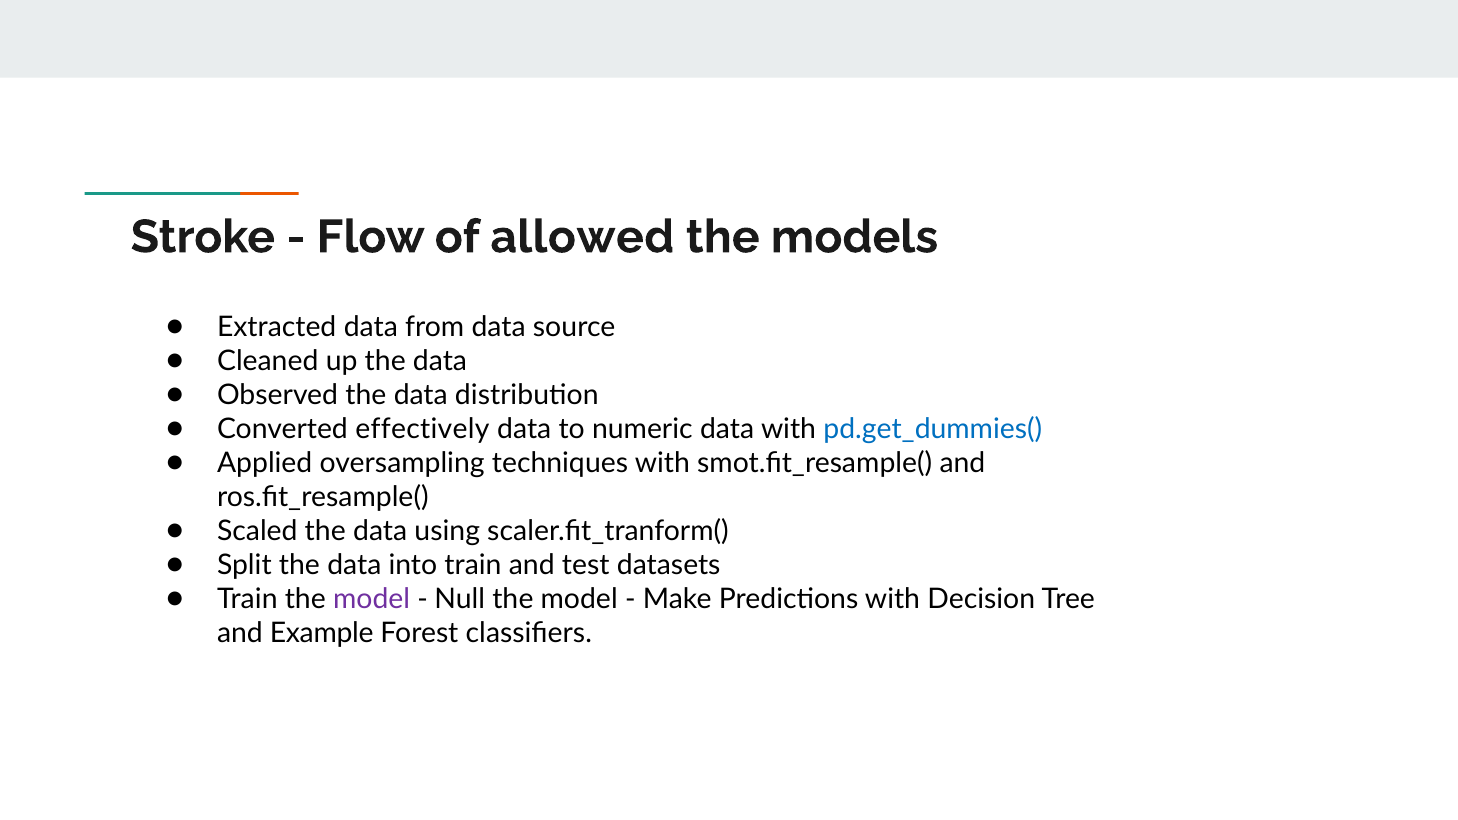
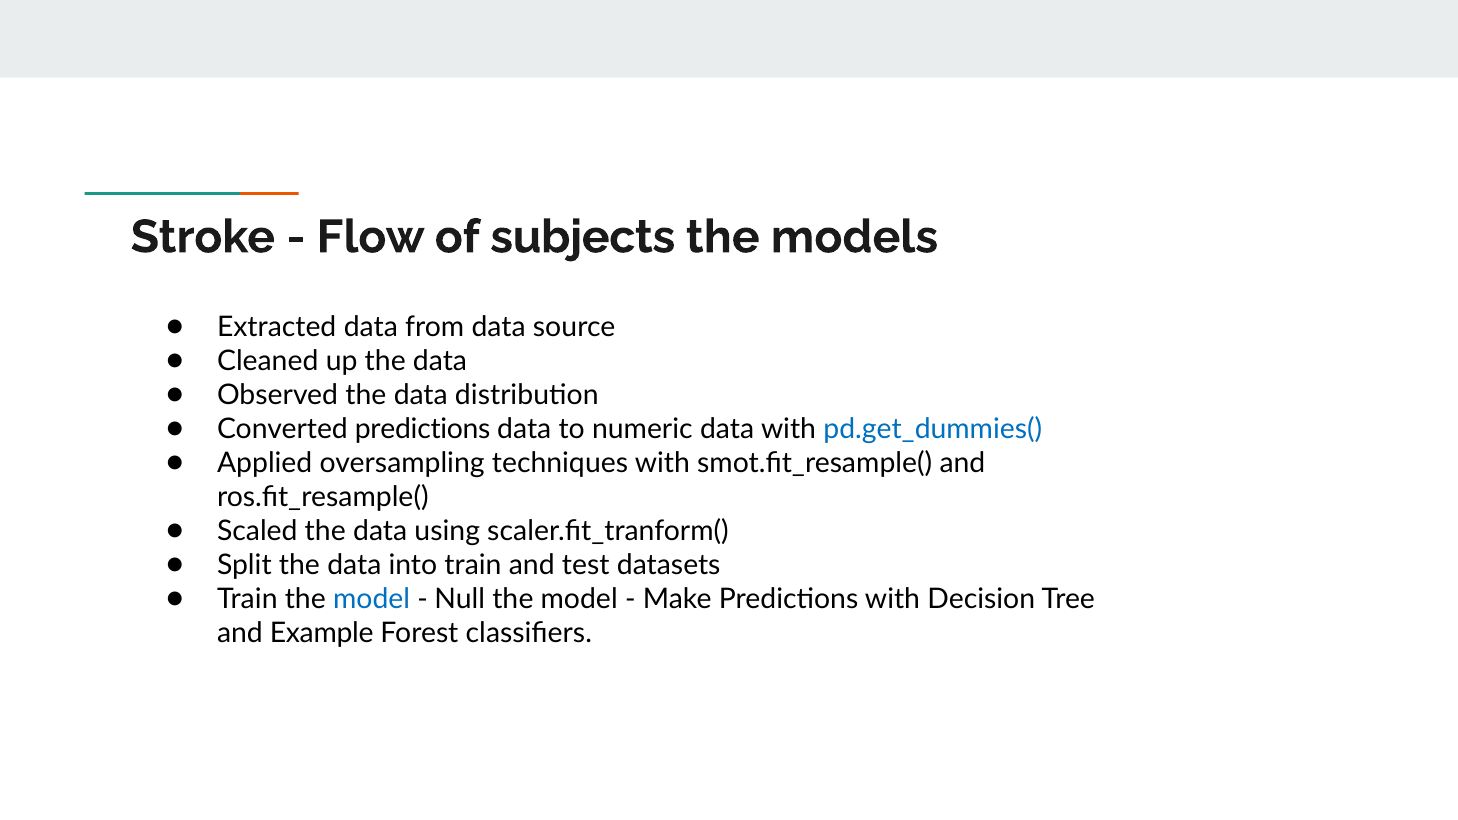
allowed: allowed -> subjects (583, 237)
Converted effectively: effectively -> predictions (423, 429)
model colour: purple -> blue (372, 599)
